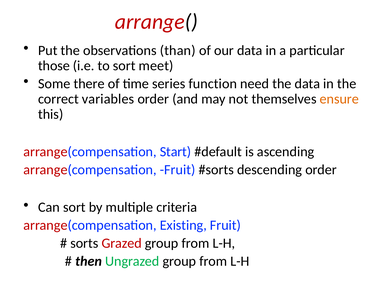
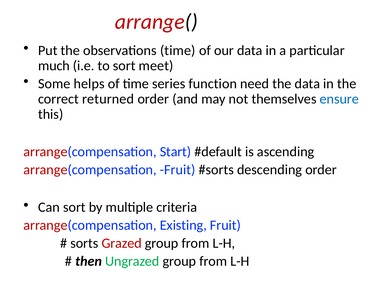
observations than: than -> time (178, 51)
those: those -> much (54, 66)
there: there -> helps (89, 84)
variables: variables -> returned (108, 99)
ensure colour: orange -> blue (339, 99)
